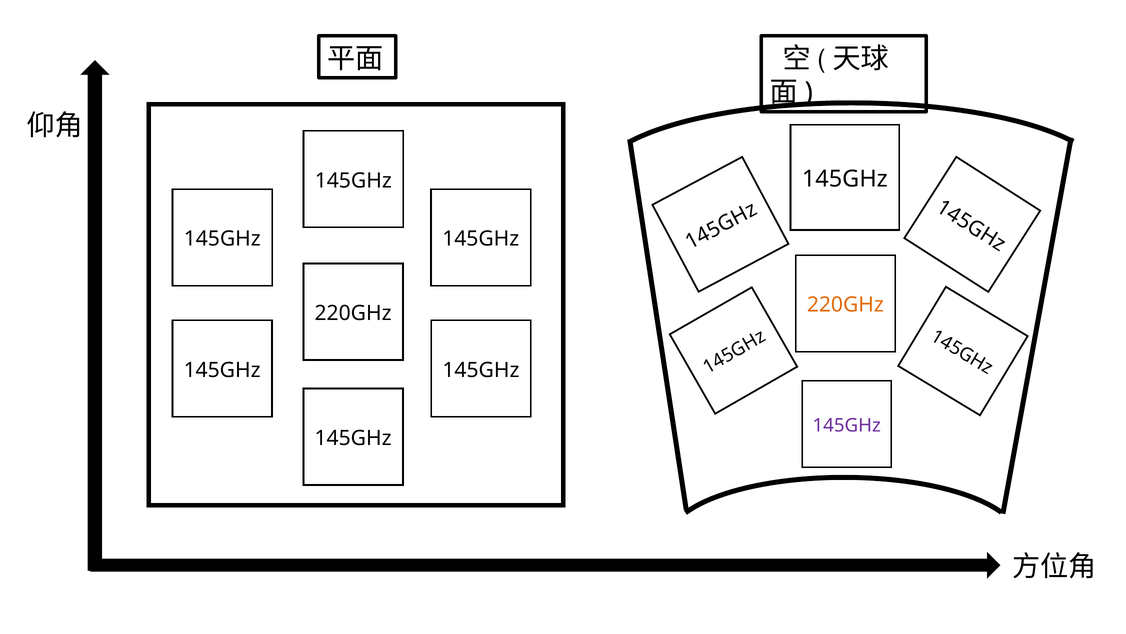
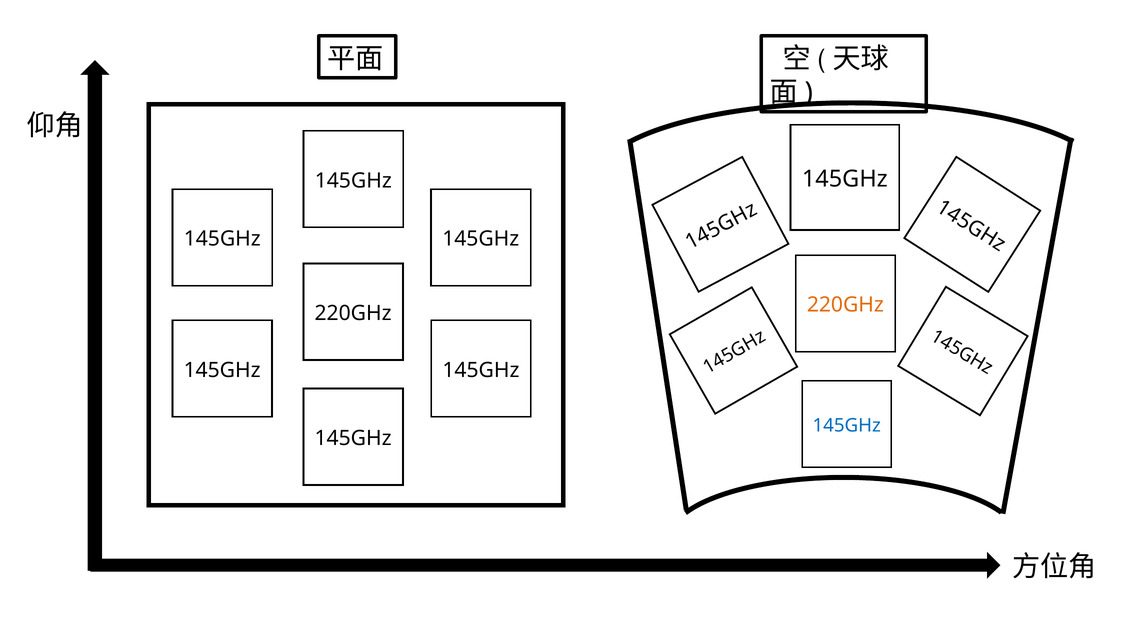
145GHz colour: purple -> blue (847, 425)
